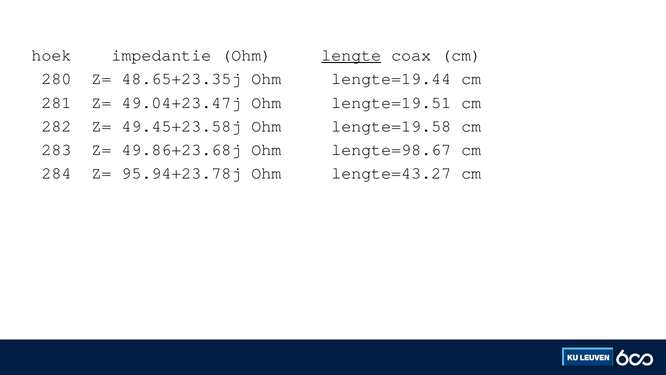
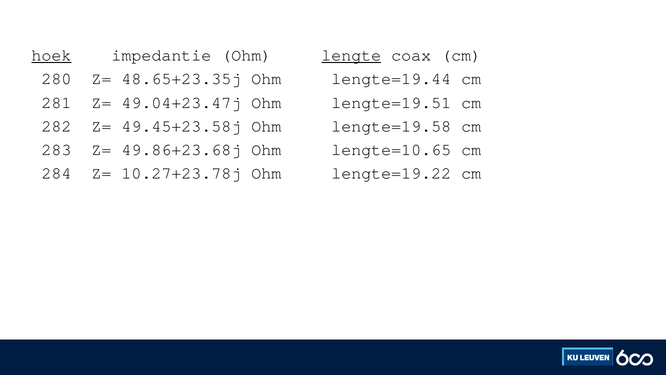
hoek underline: none -> present (51, 55)
lengte=98.67: lengte=98.67 -> lengte=10.65 (391, 150)
95.94+23.78j: 95.94+23.78j -> 10.27+23.78j (181, 173)
lengte=43.27: lengte=43.27 -> lengte=19.22 (391, 173)
